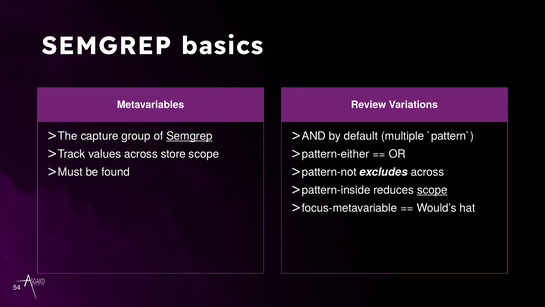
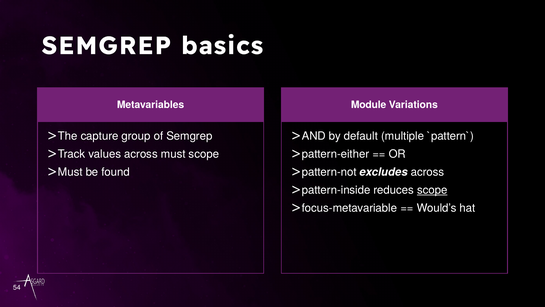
Review: Review -> Module (369, 105)
Semgrep underline: present -> none (189, 136)
store: store -> must (173, 154)
